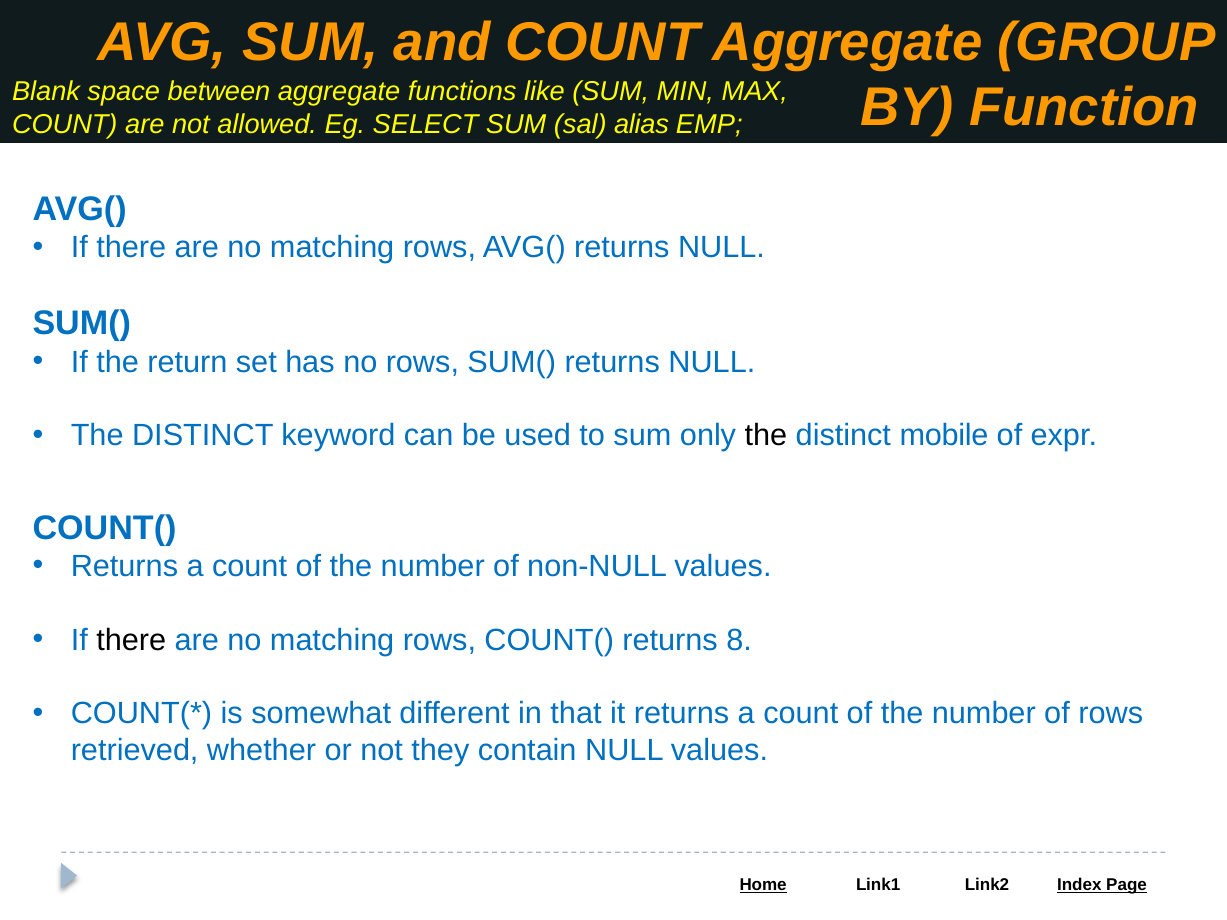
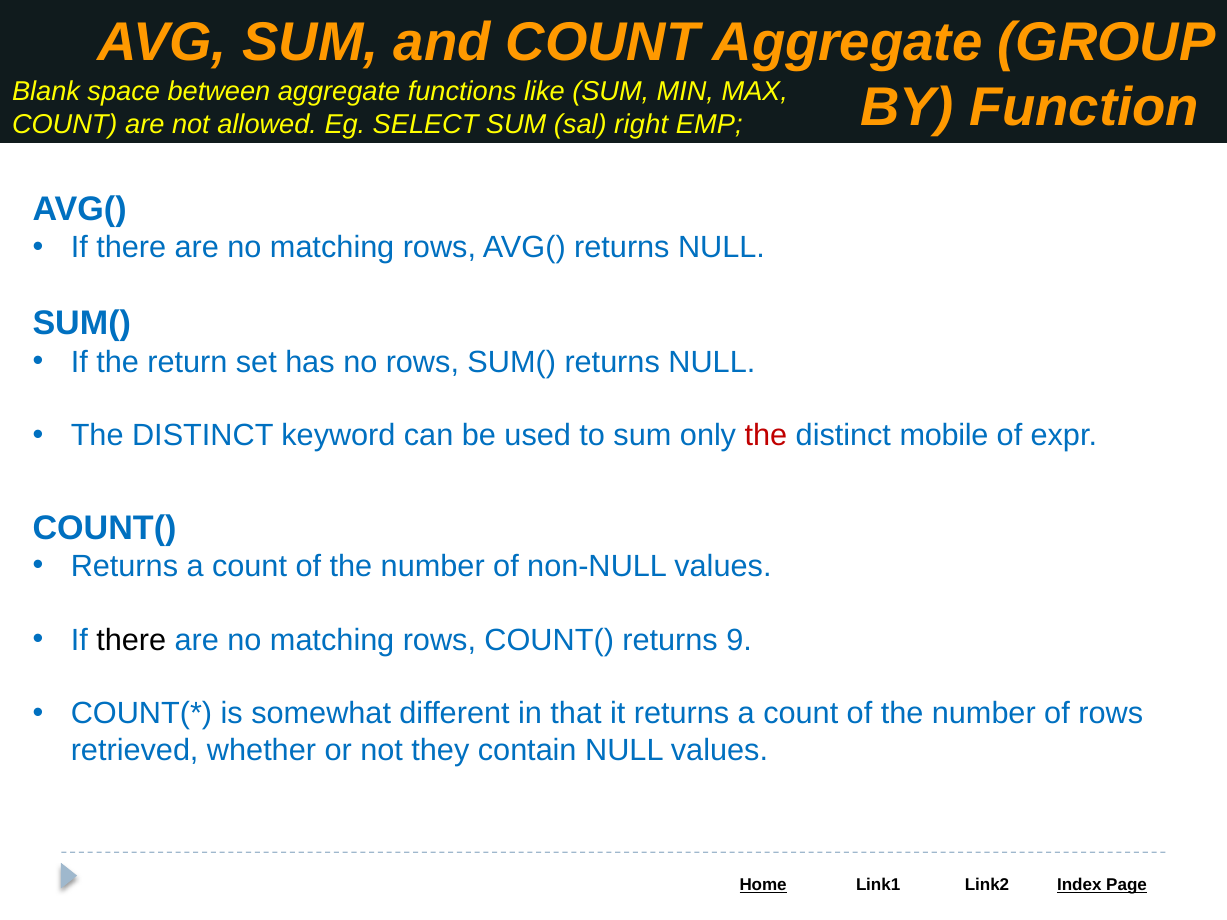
alias: alias -> right (641, 124)
the colour: black -> red (766, 436)
8: 8 -> 9 (739, 640)
